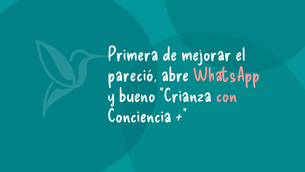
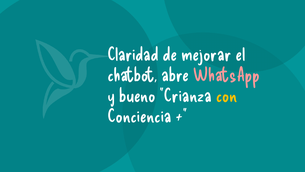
Primera: Primera -> Claridad (133, 54)
pareció: pareció -> chatbot (132, 75)
con colour: pink -> yellow (227, 96)
